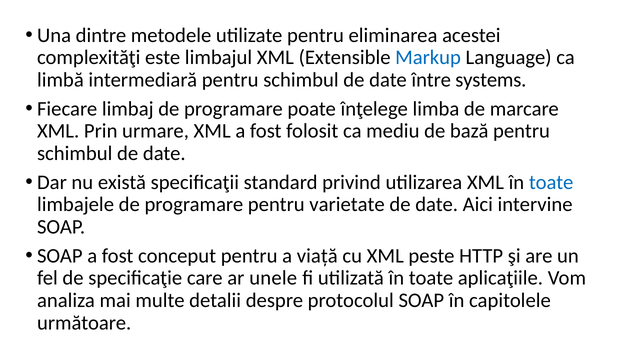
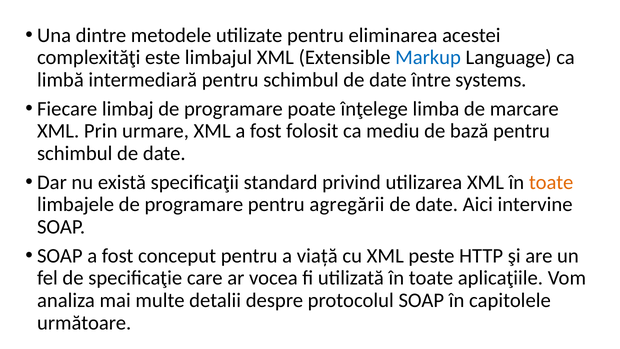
toate colour: blue -> orange (551, 182)
varietate: varietate -> agregării (347, 204)
unele: unele -> vocea (273, 278)
